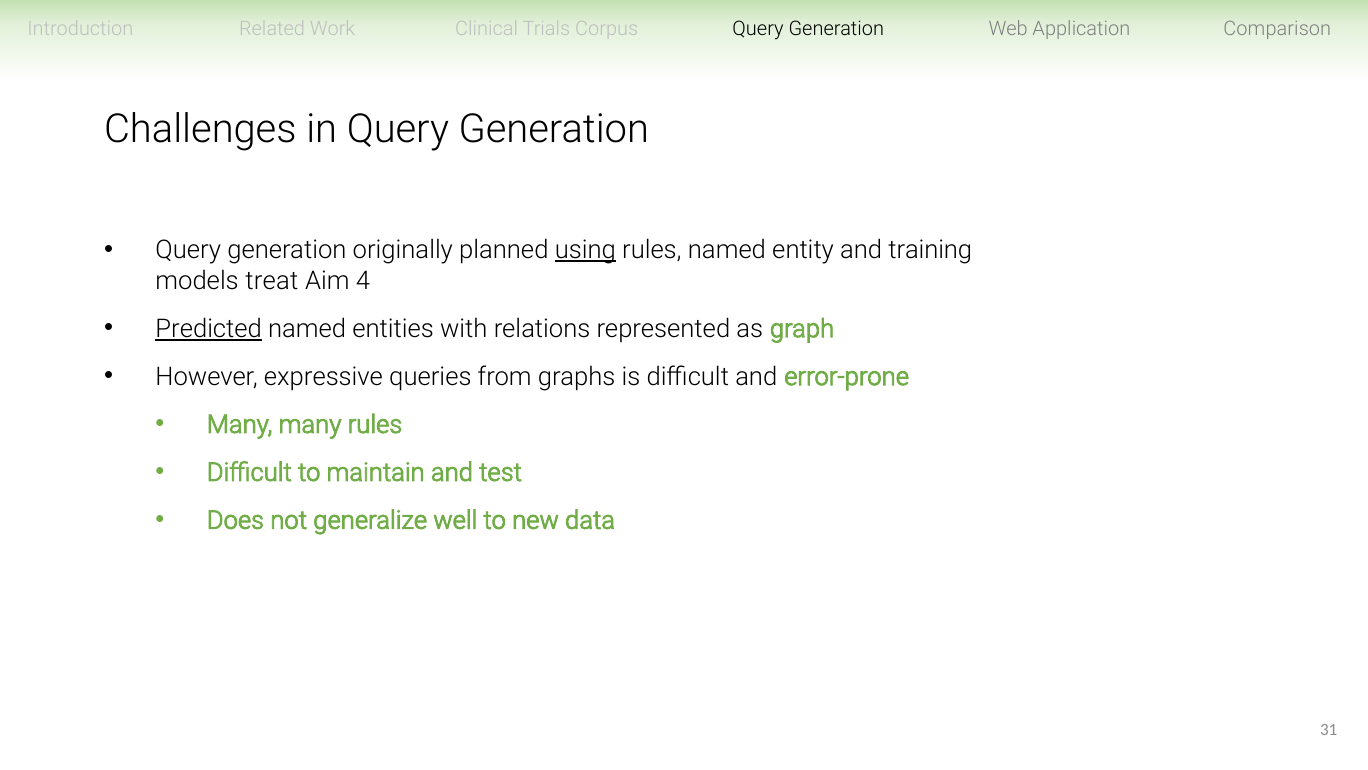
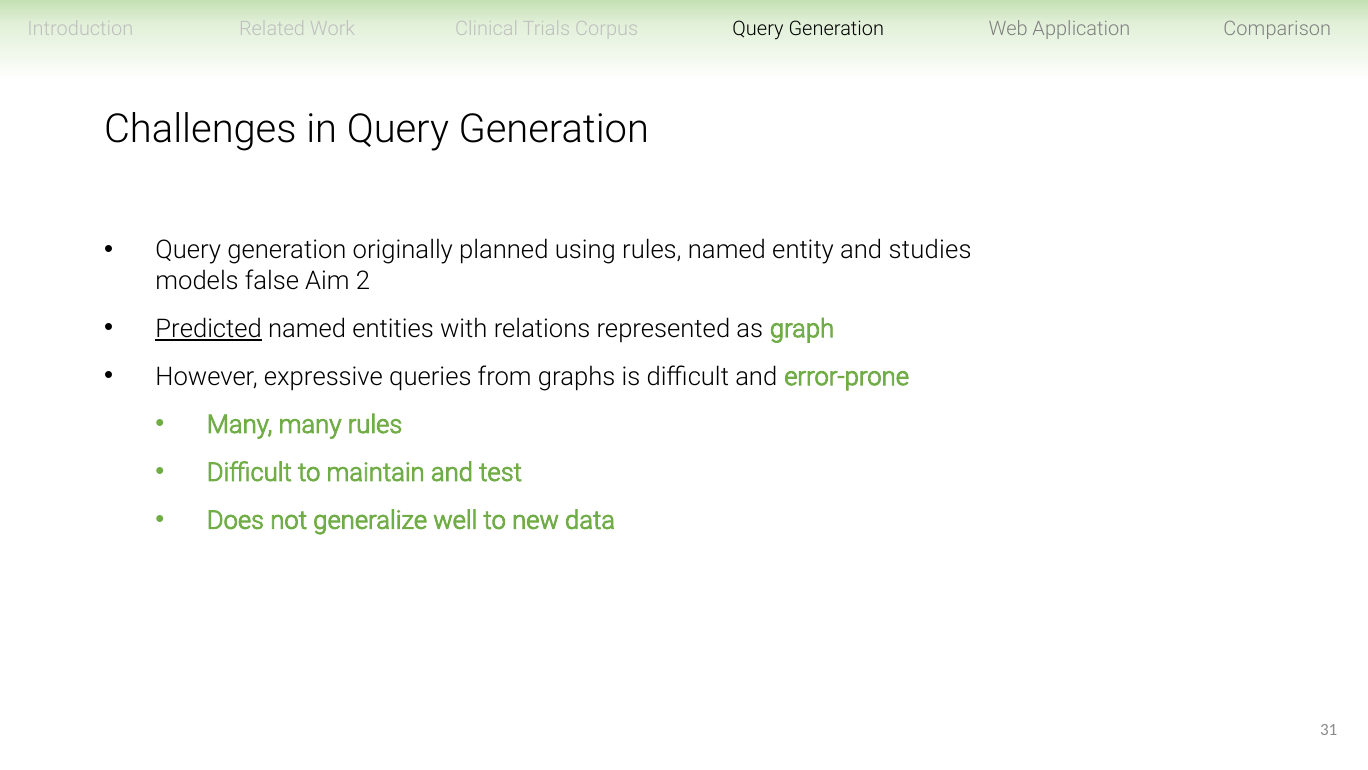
using underline: present -> none (585, 250)
training: training -> studies (930, 250)
treat: treat -> false (272, 281)
4: 4 -> 2 (363, 281)
